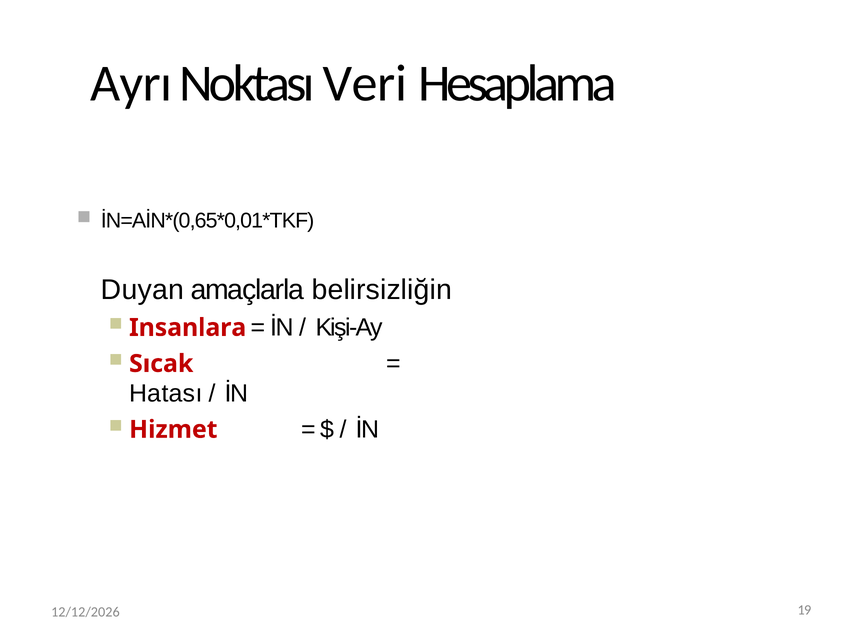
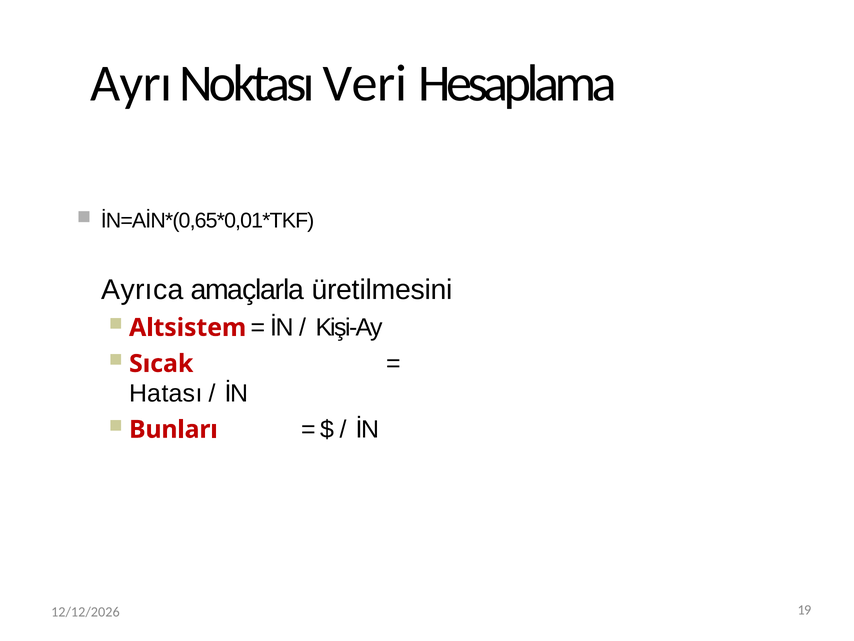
Duyan: Duyan -> Ayrıca (142, 289)
belirsizliğin: belirsizliğin -> üretilmesini (382, 289)
Insanlara: Insanlara -> Altsistem (188, 327)
Hizmet: Hizmet -> Bunları (173, 429)
